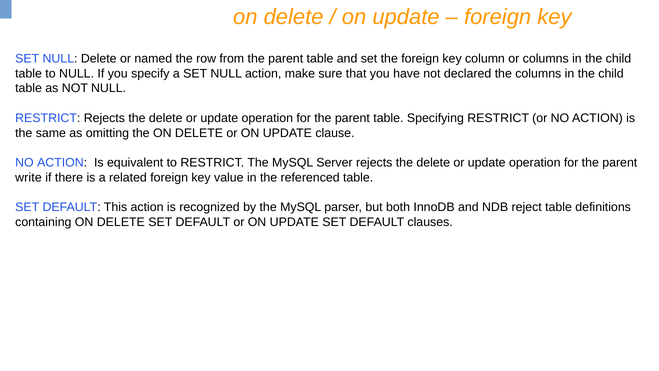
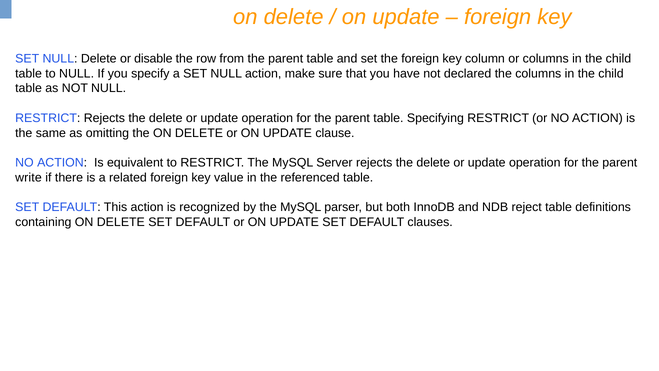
named: named -> disable (153, 59)
